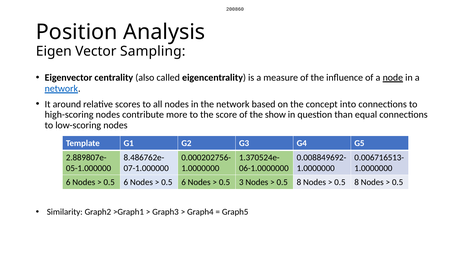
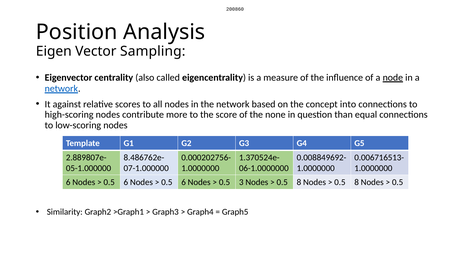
around: around -> against (67, 104)
show: show -> none (275, 115)
